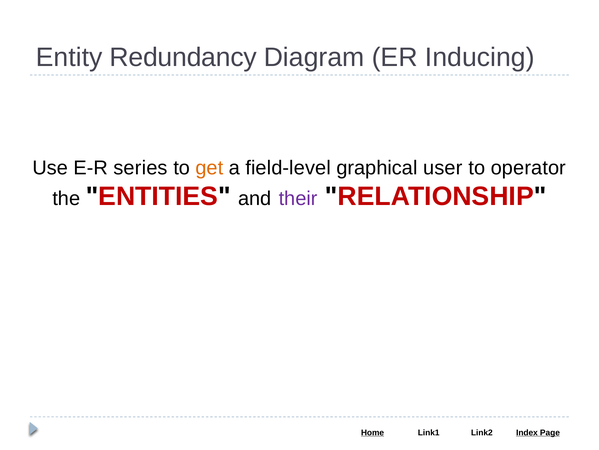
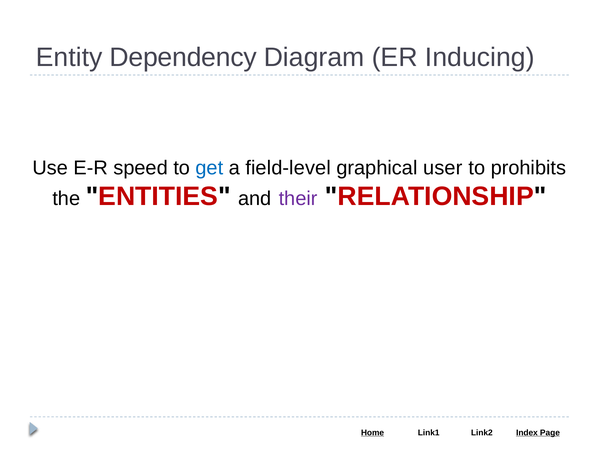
Redundancy: Redundancy -> Dependency (183, 57)
series: series -> speed (141, 168)
get colour: orange -> blue (209, 168)
operator: operator -> prohibits (528, 168)
